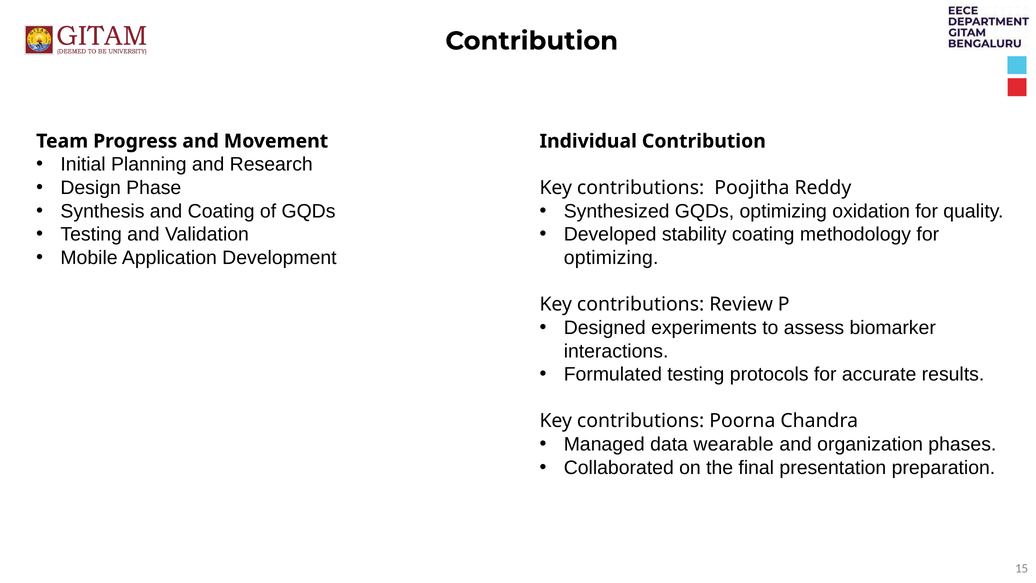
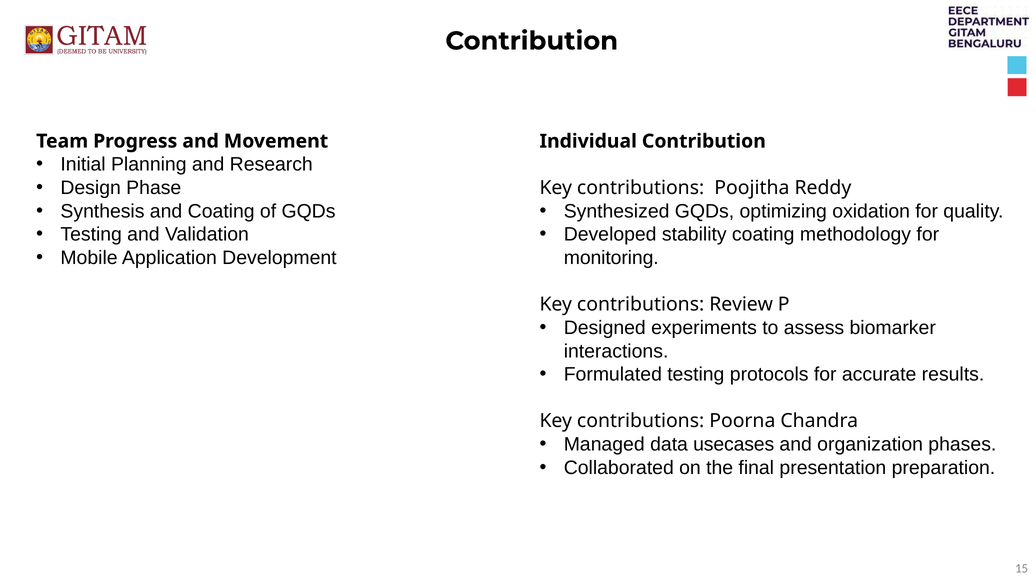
optimizing: optimizing -> monitoring (611, 258)
wearable: wearable -> usecases (734, 444)
